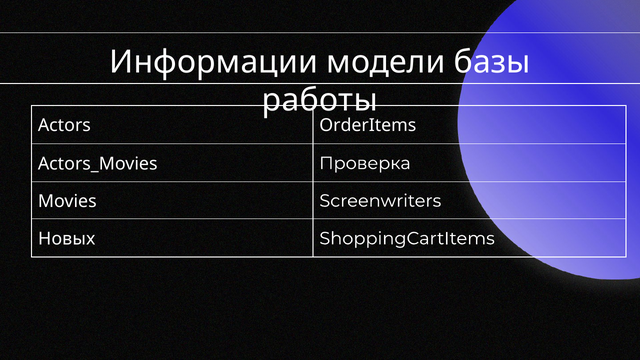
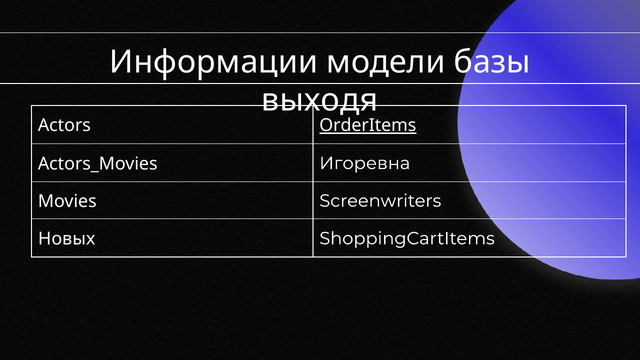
работы: работы -> выходя (320, 100)
OrderItems underline: none -> present (368, 126)
Проверка: Проверка -> Игоревна (365, 163)
